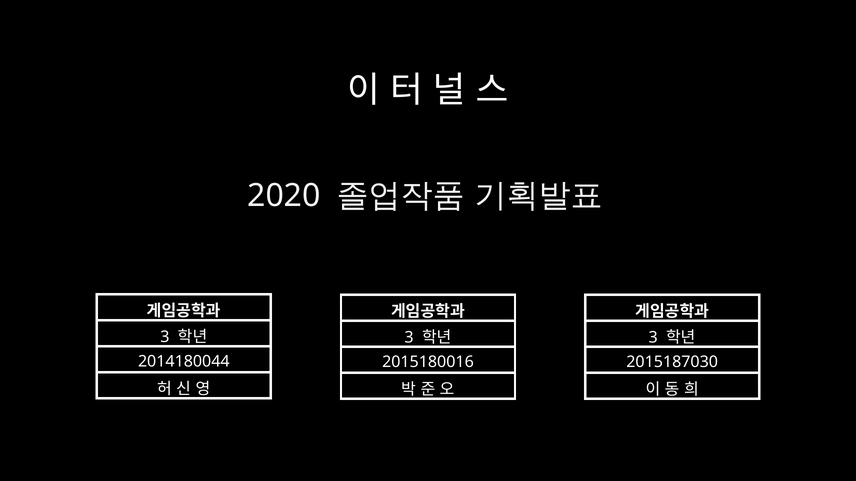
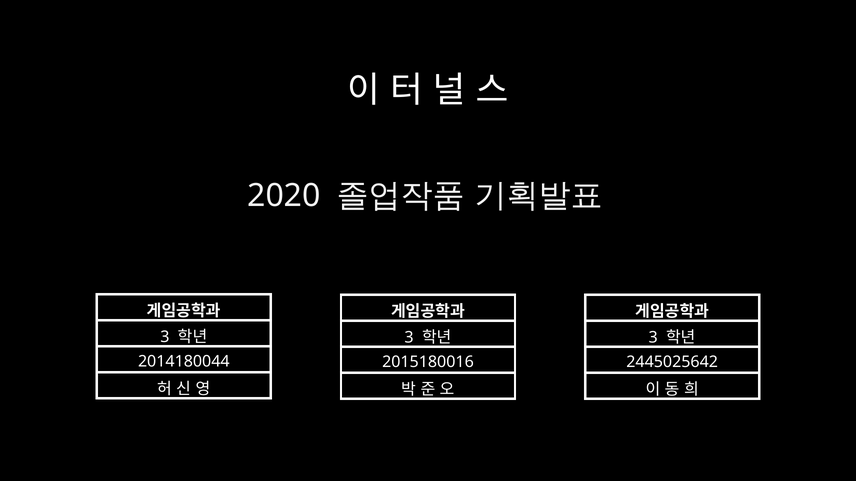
2015187030: 2015187030 -> 2445025642 (672, 362)
